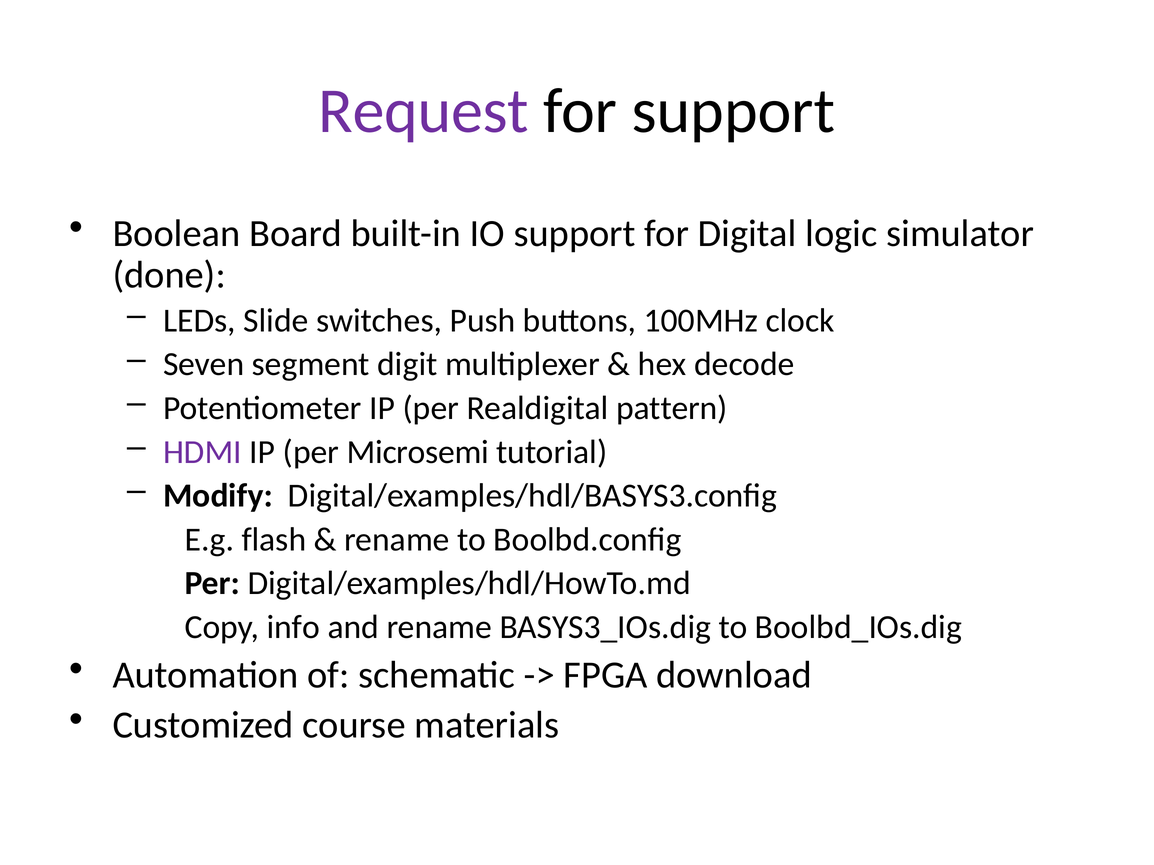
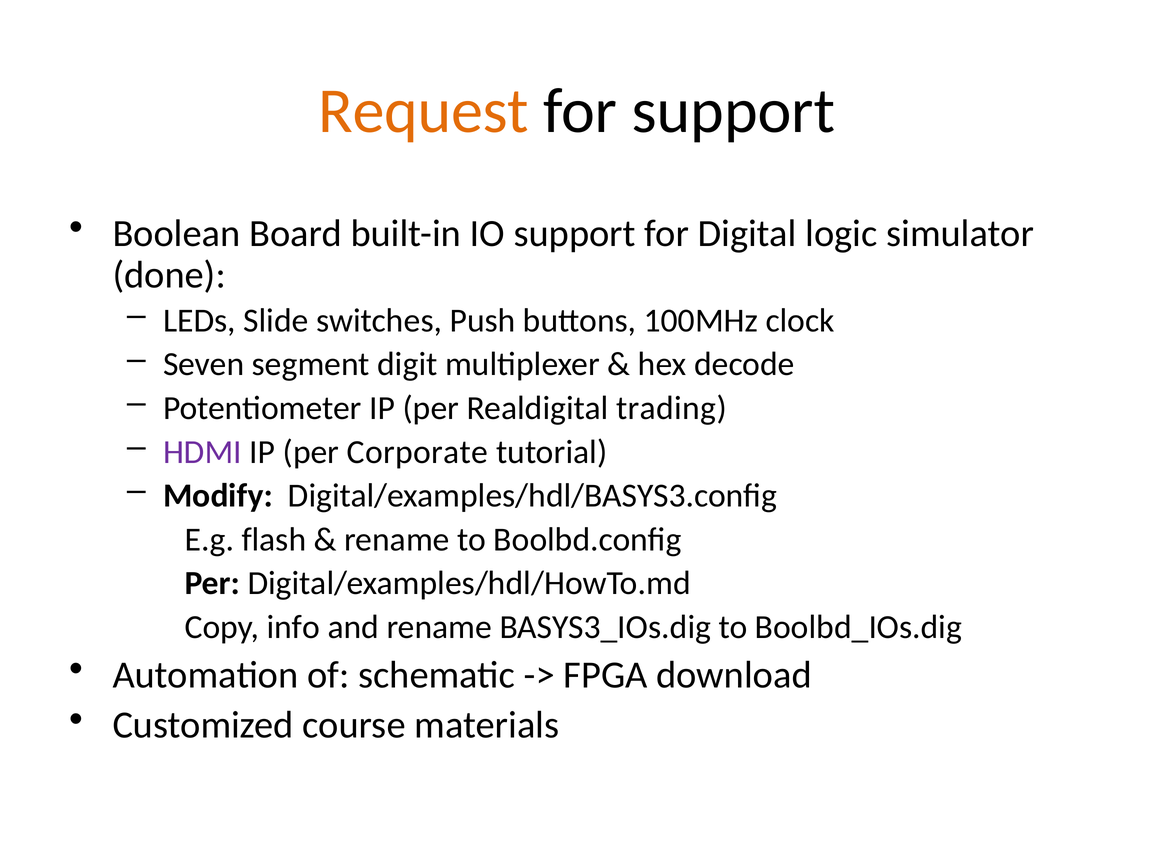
Request colour: purple -> orange (424, 111)
pattern: pattern -> trading (671, 408)
Microsemi: Microsemi -> Corporate (417, 452)
